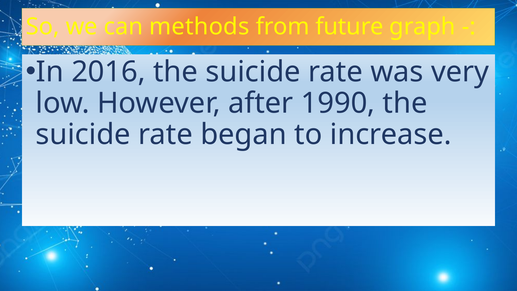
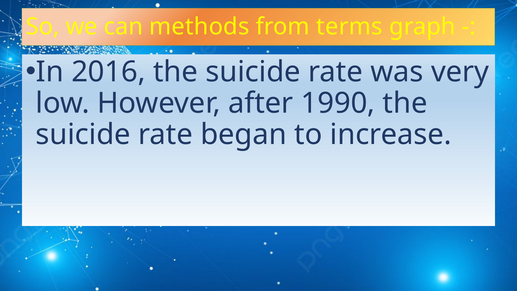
future: future -> terms (349, 27)
